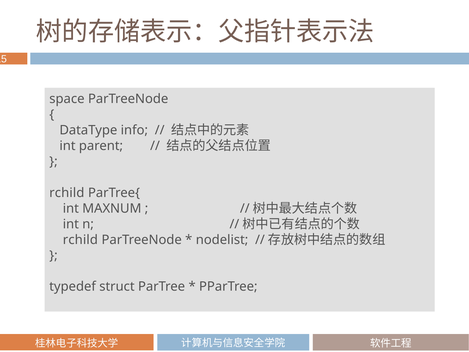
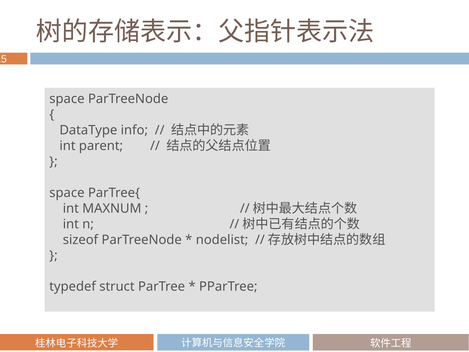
rchild: rchild -> space (67, 193)
rchild: rchild -> sizeof (80, 240)
